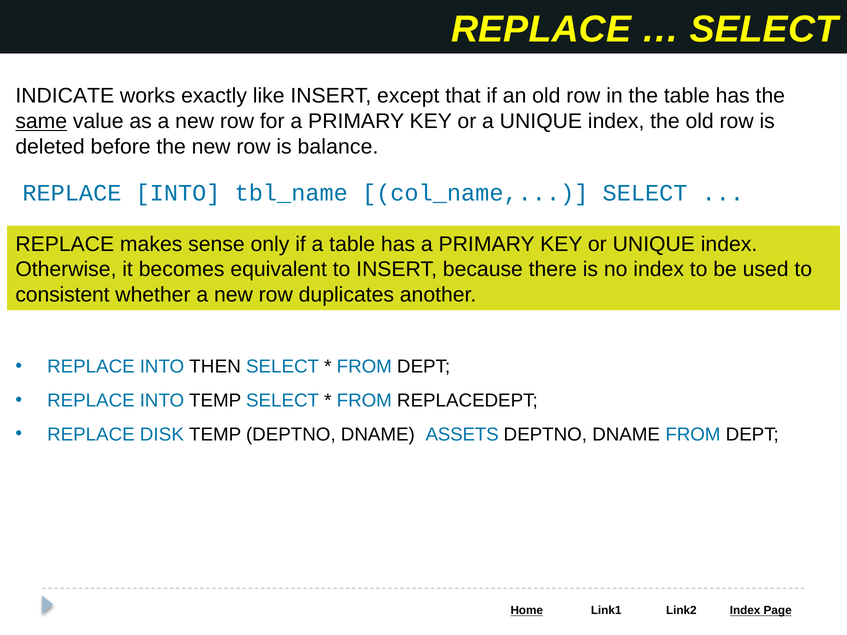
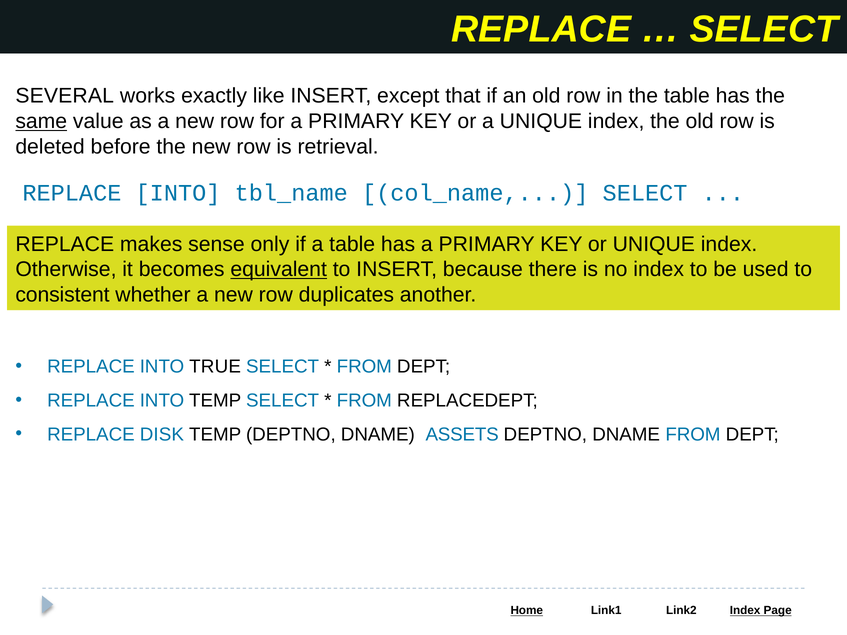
INDICATE: INDICATE -> SEVERAL (65, 96)
balance: balance -> retrieval (338, 147)
equivalent underline: none -> present (279, 270)
THEN: THEN -> TRUE (215, 367)
